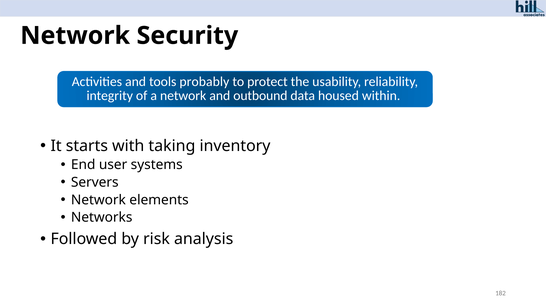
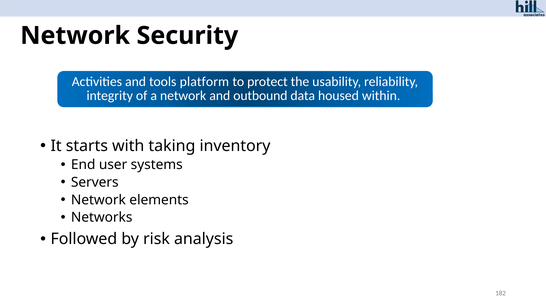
probably: probably -> platform (204, 82)
